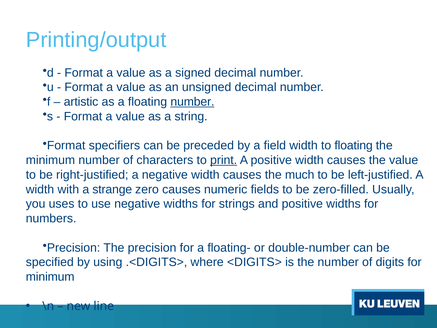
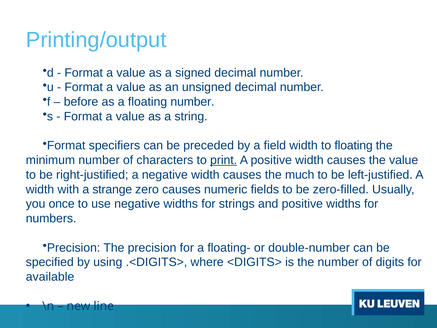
artistic: artistic -> before (81, 102)
number underline: present -> none (192, 102)
uses: uses -> once (62, 204)
minimum: minimum -> available (50, 277)
